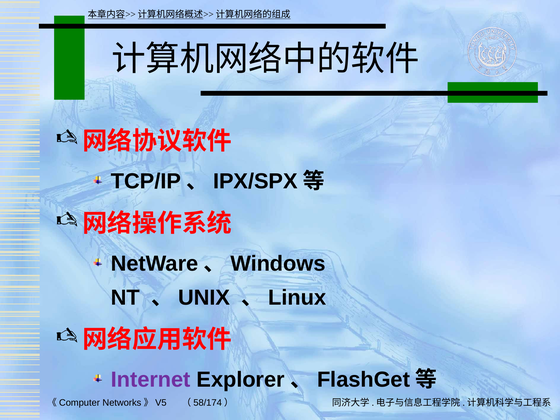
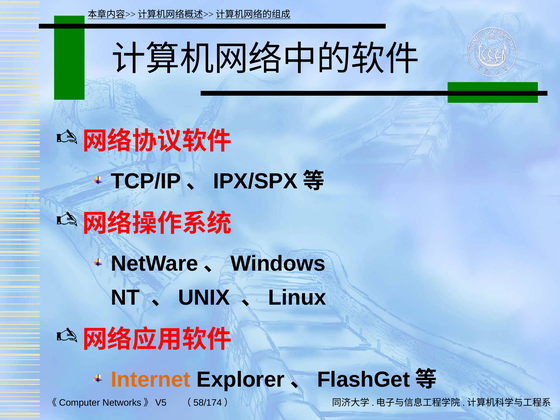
Internet colour: purple -> orange (151, 380)
